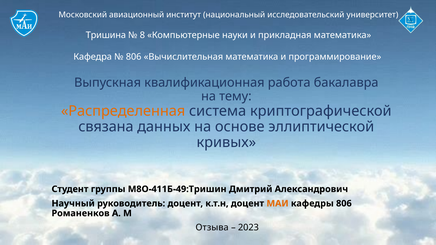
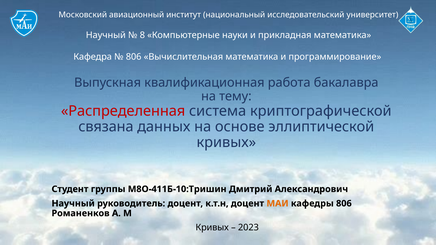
Тришина: Тришина -> Научный (106, 35)
Распределенная colour: orange -> red (123, 111)
М8О-411Б-49:Тришин: М8О-411Б-49:Тришин -> М8О-411Б-10:Тришин (177, 189)
Отзыва: Отзыва -> Кривых (212, 228)
